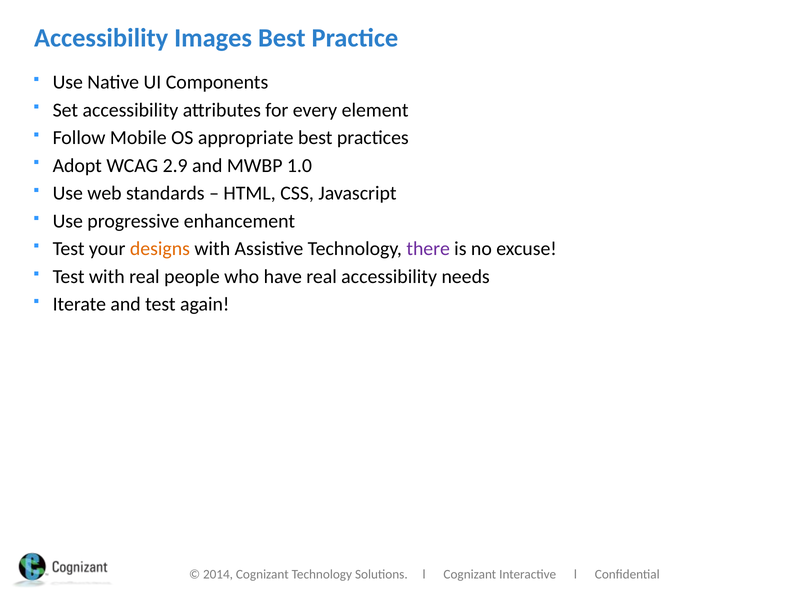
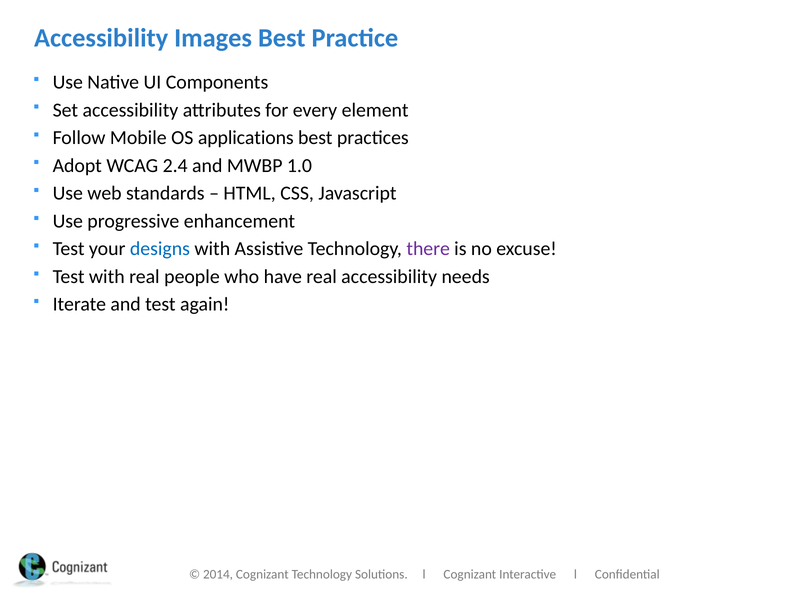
appropriate: appropriate -> applications (246, 138)
2.9: 2.9 -> 2.4 (175, 165)
designs colour: orange -> blue (160, 249)
